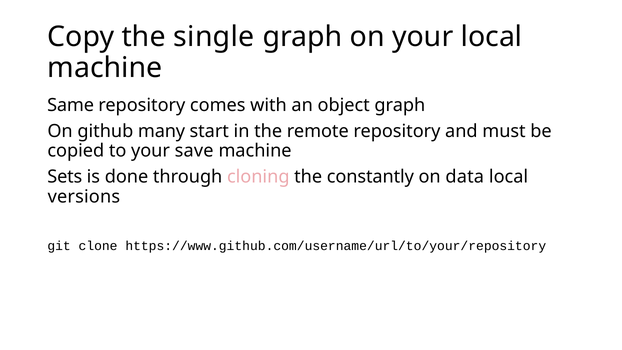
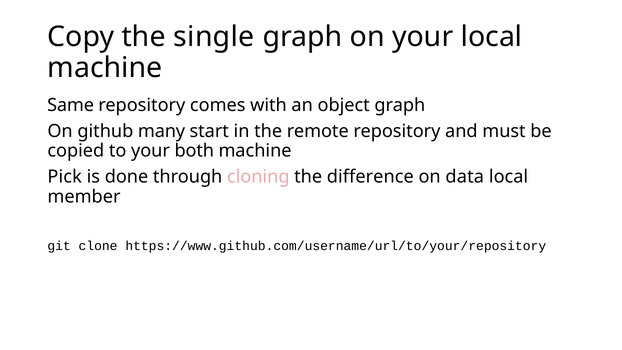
save: save -> both (194, 151)
Sets: Sets -> Pick (65, 177)
constantly: constantly -> difference (370, 177)
versions: versions -> member (84, 197)
